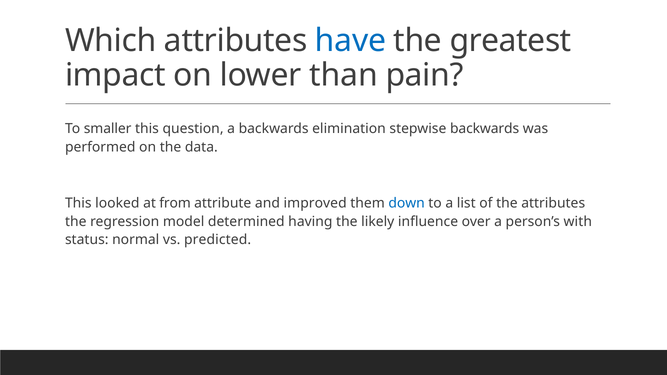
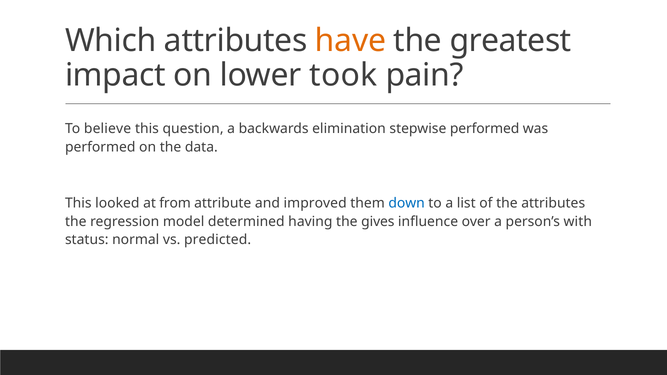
have colour: blue -> orange (350, 41)
than: than -> took (343, 75)
smaller: smaller -> believe (108, 129)
stepwise backwards: backwards -> performed (485, 129)
likely: likely -> gives (378, 222)
